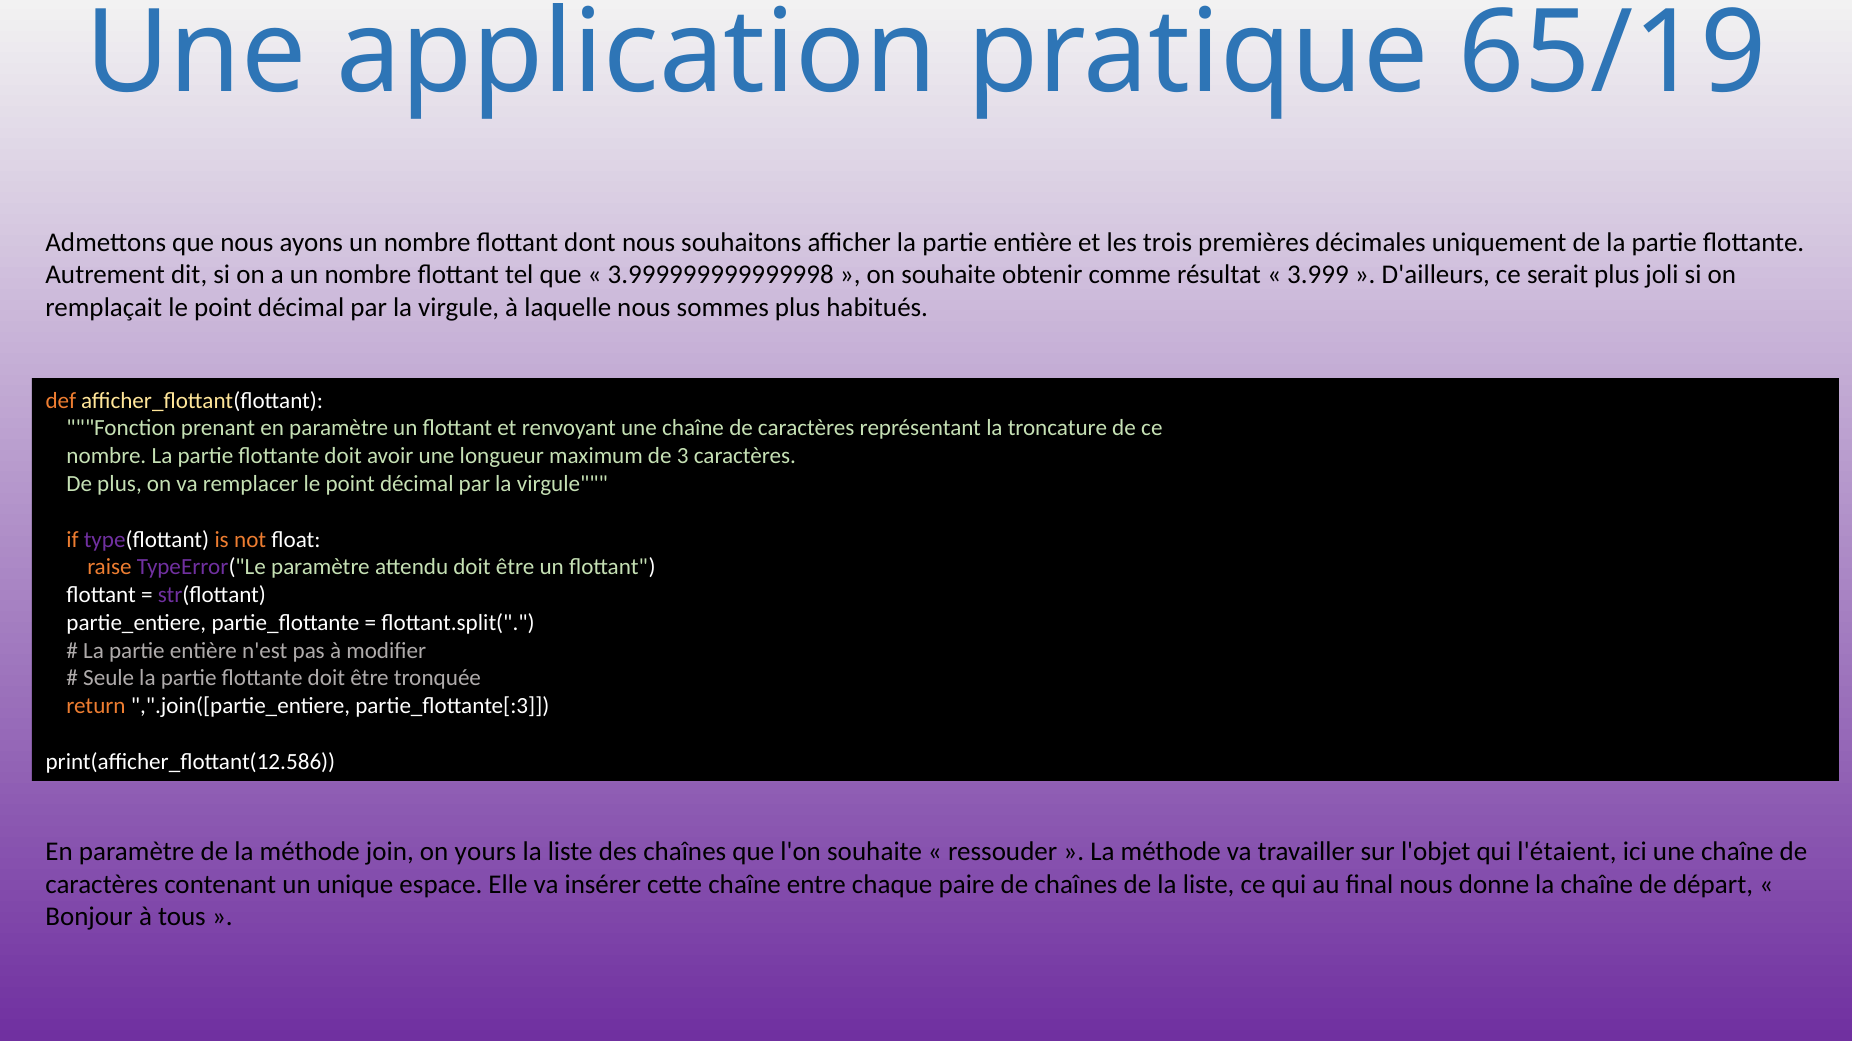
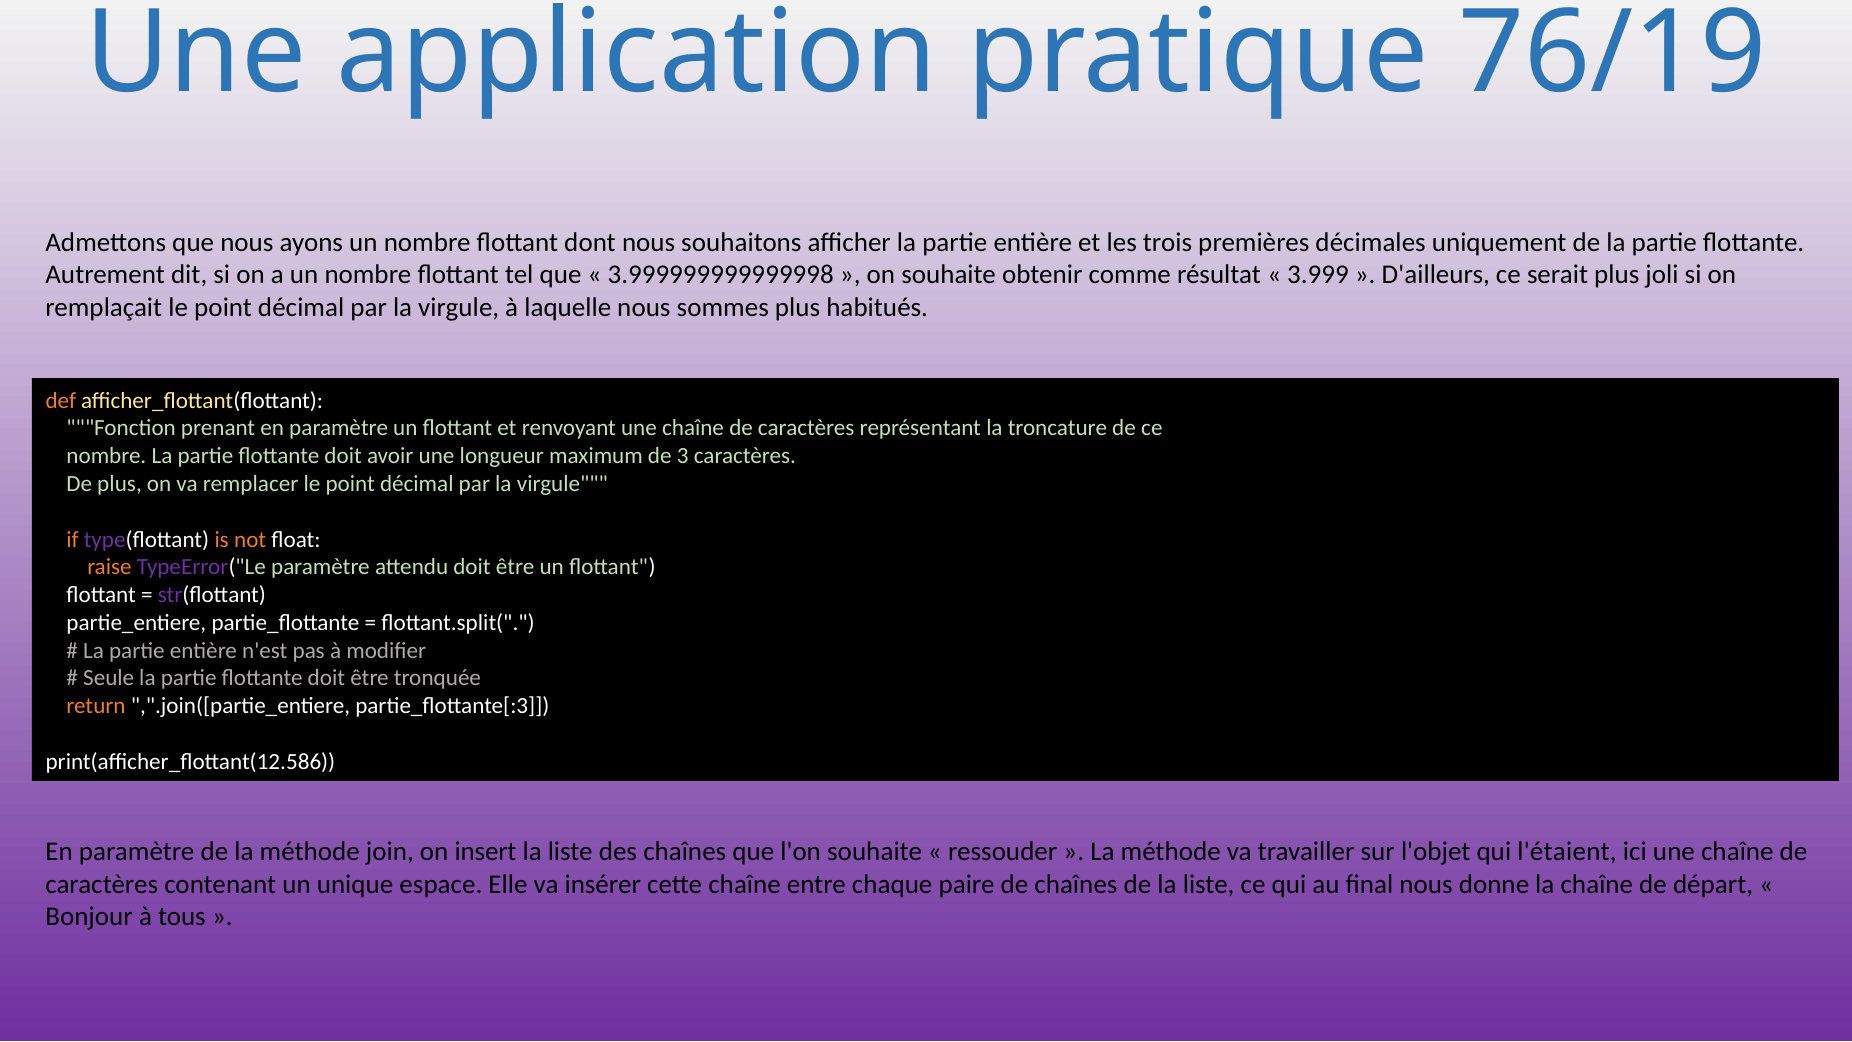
65/19: 65/19 -> 76/19 (1612, 53)
yours: yours -> insert (486, 851)
